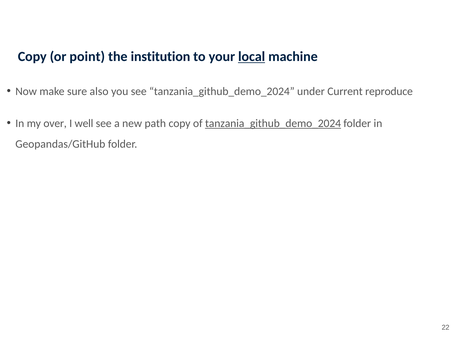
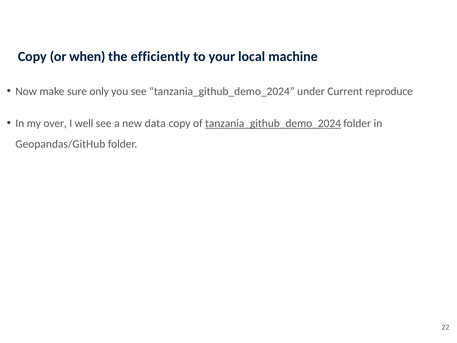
point: point -> when (87, 57)
institution: institution -> efficiently (160, 57)
local underline: present -> none (252, 57)
also: also -> only (99, 91)
path: path -> data (155, 123)
